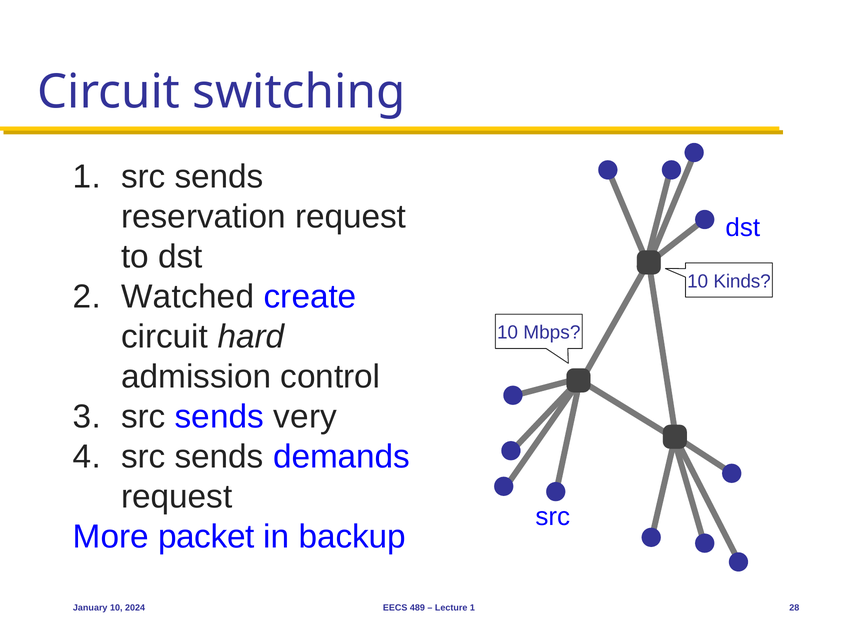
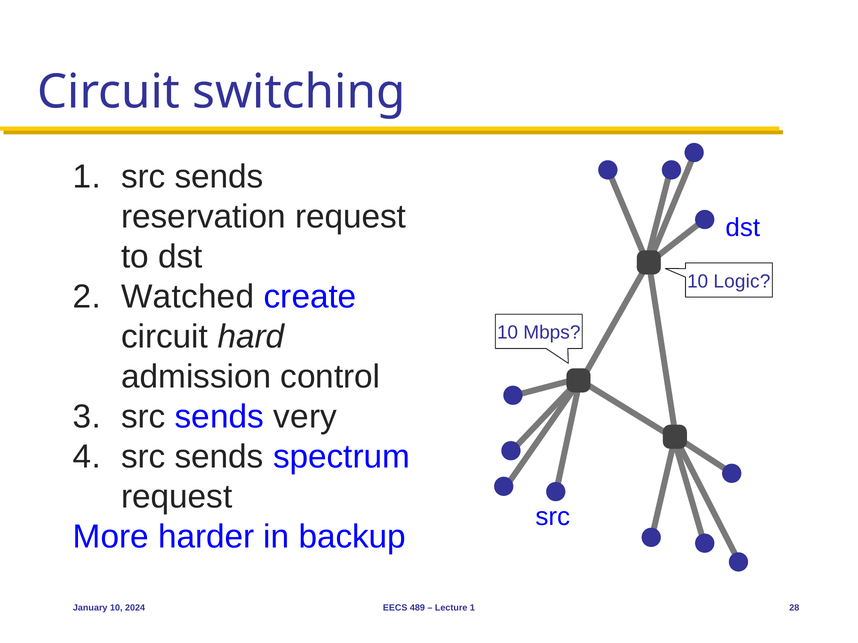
Kinds: Kinds -> Logic (742, 282)
demands: demands -> spectrum (341, 457)
packet: packet -> harder (206, 537)
